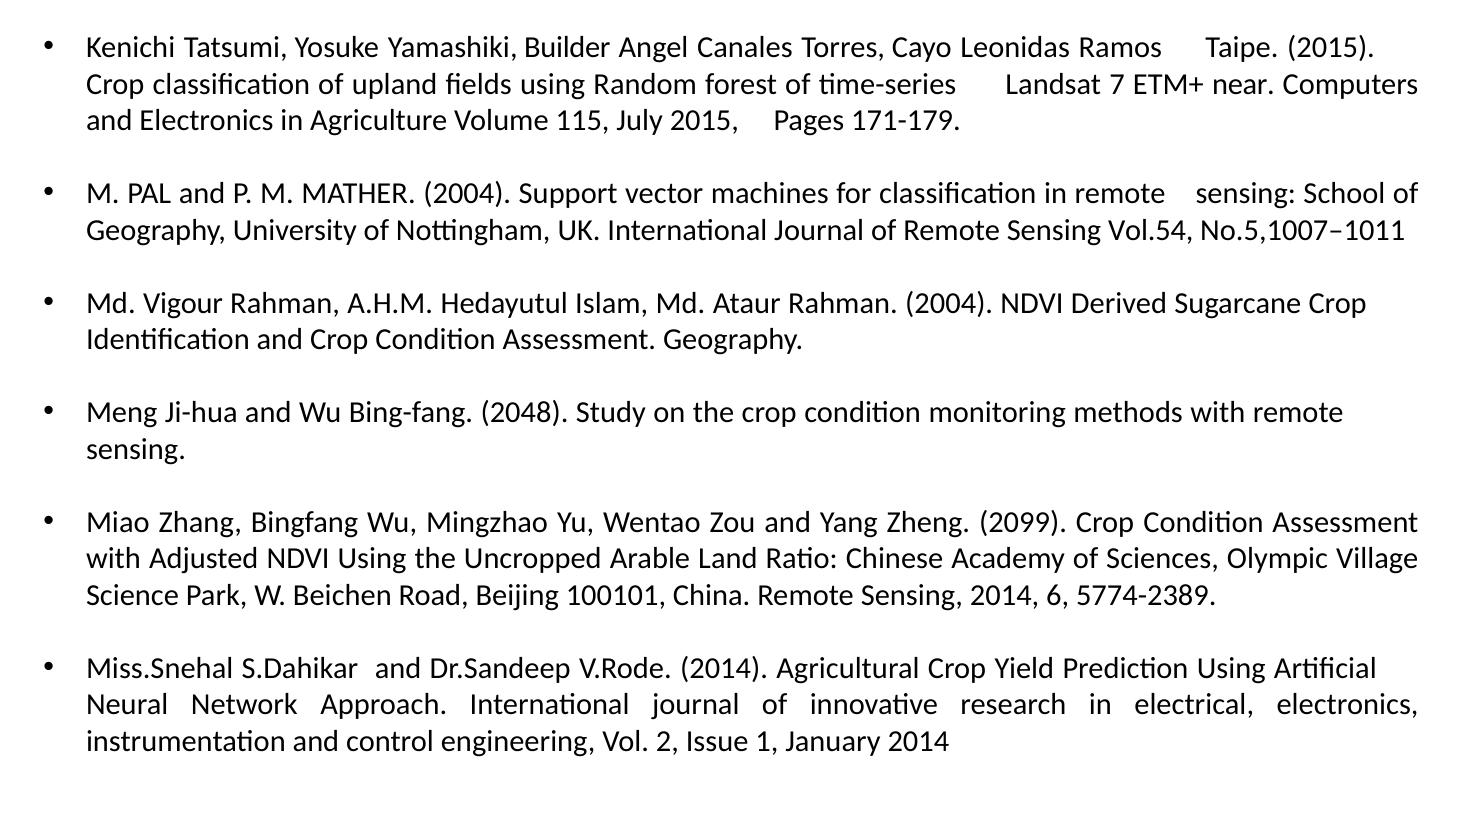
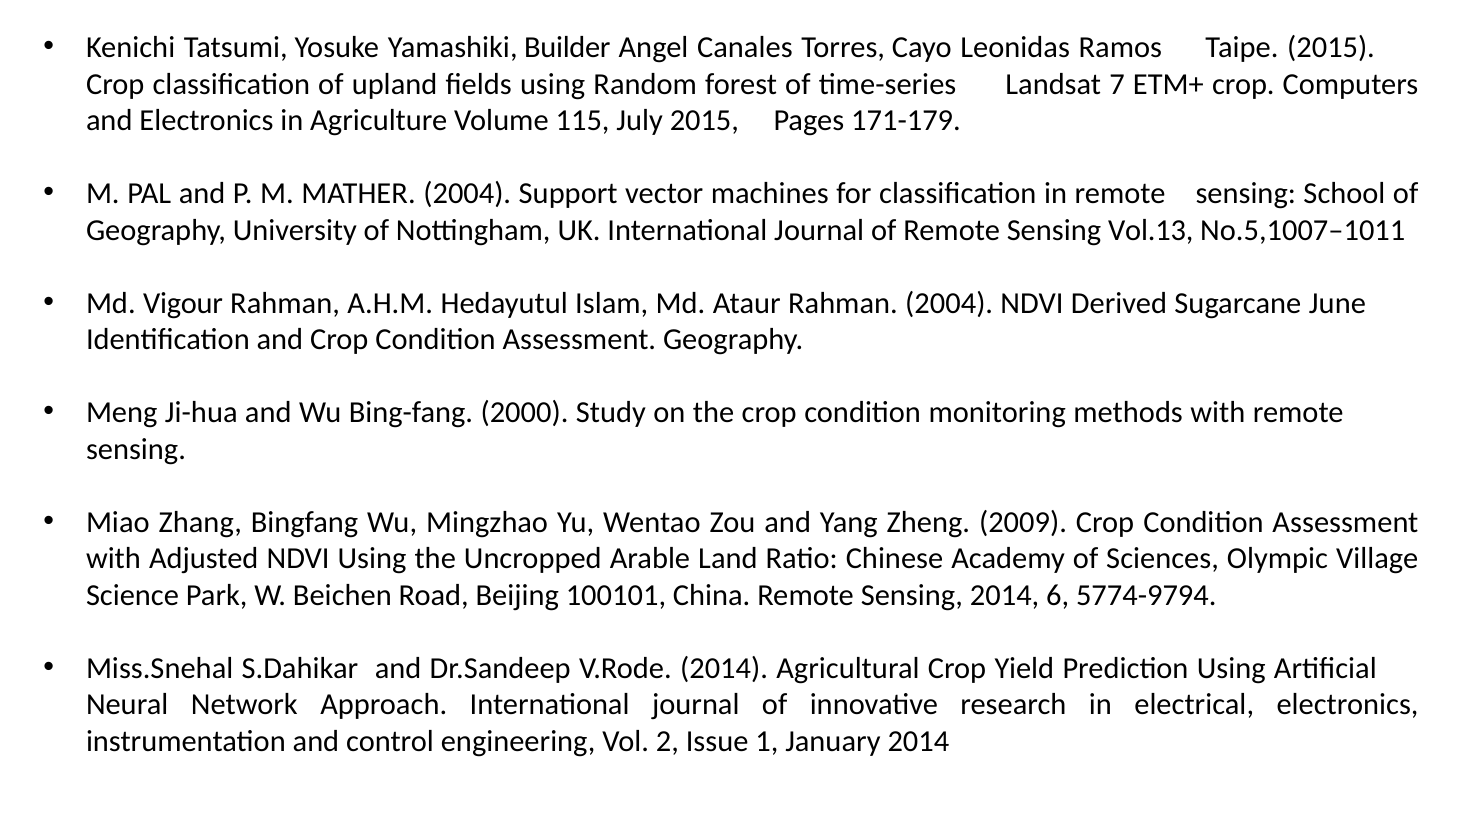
ETM+ near: near -> crop (1243, 84)
Vol.54: Vol.54 -> Vol.13 (1151, 230)
Sugarcane Crop: Crop -> June (1337, 303)
2048: 2048 -> 2000 (524, 413)
2099: 2099 -> 2009 (1023, 522)
5774-2389: 5774-2389 -> 5774-9794 (1146, 595)
